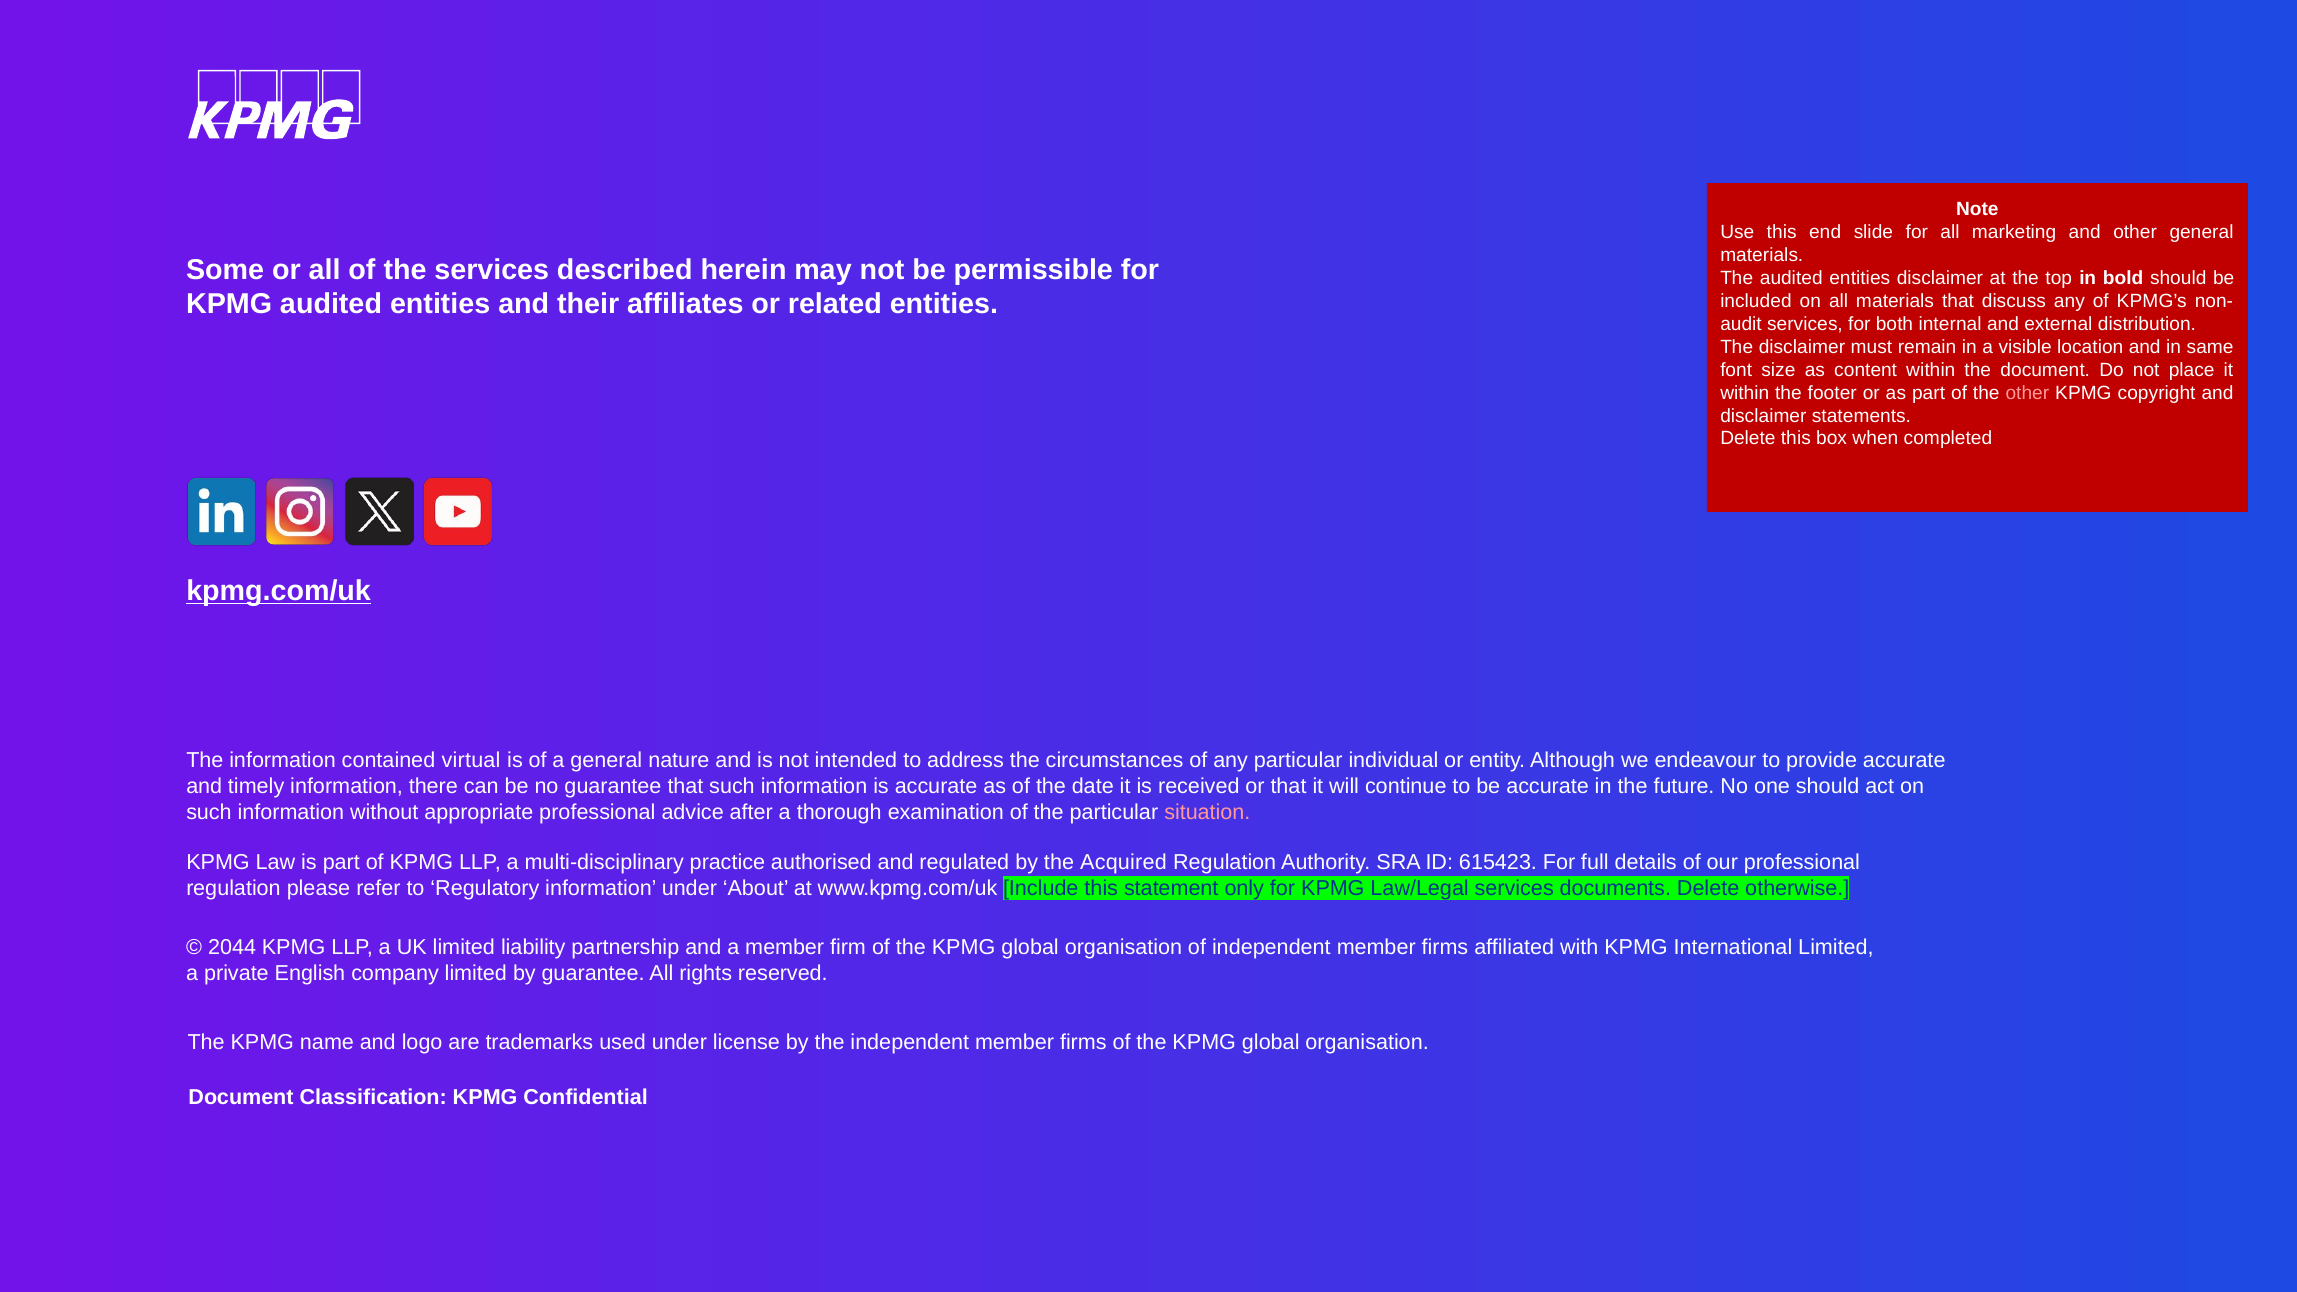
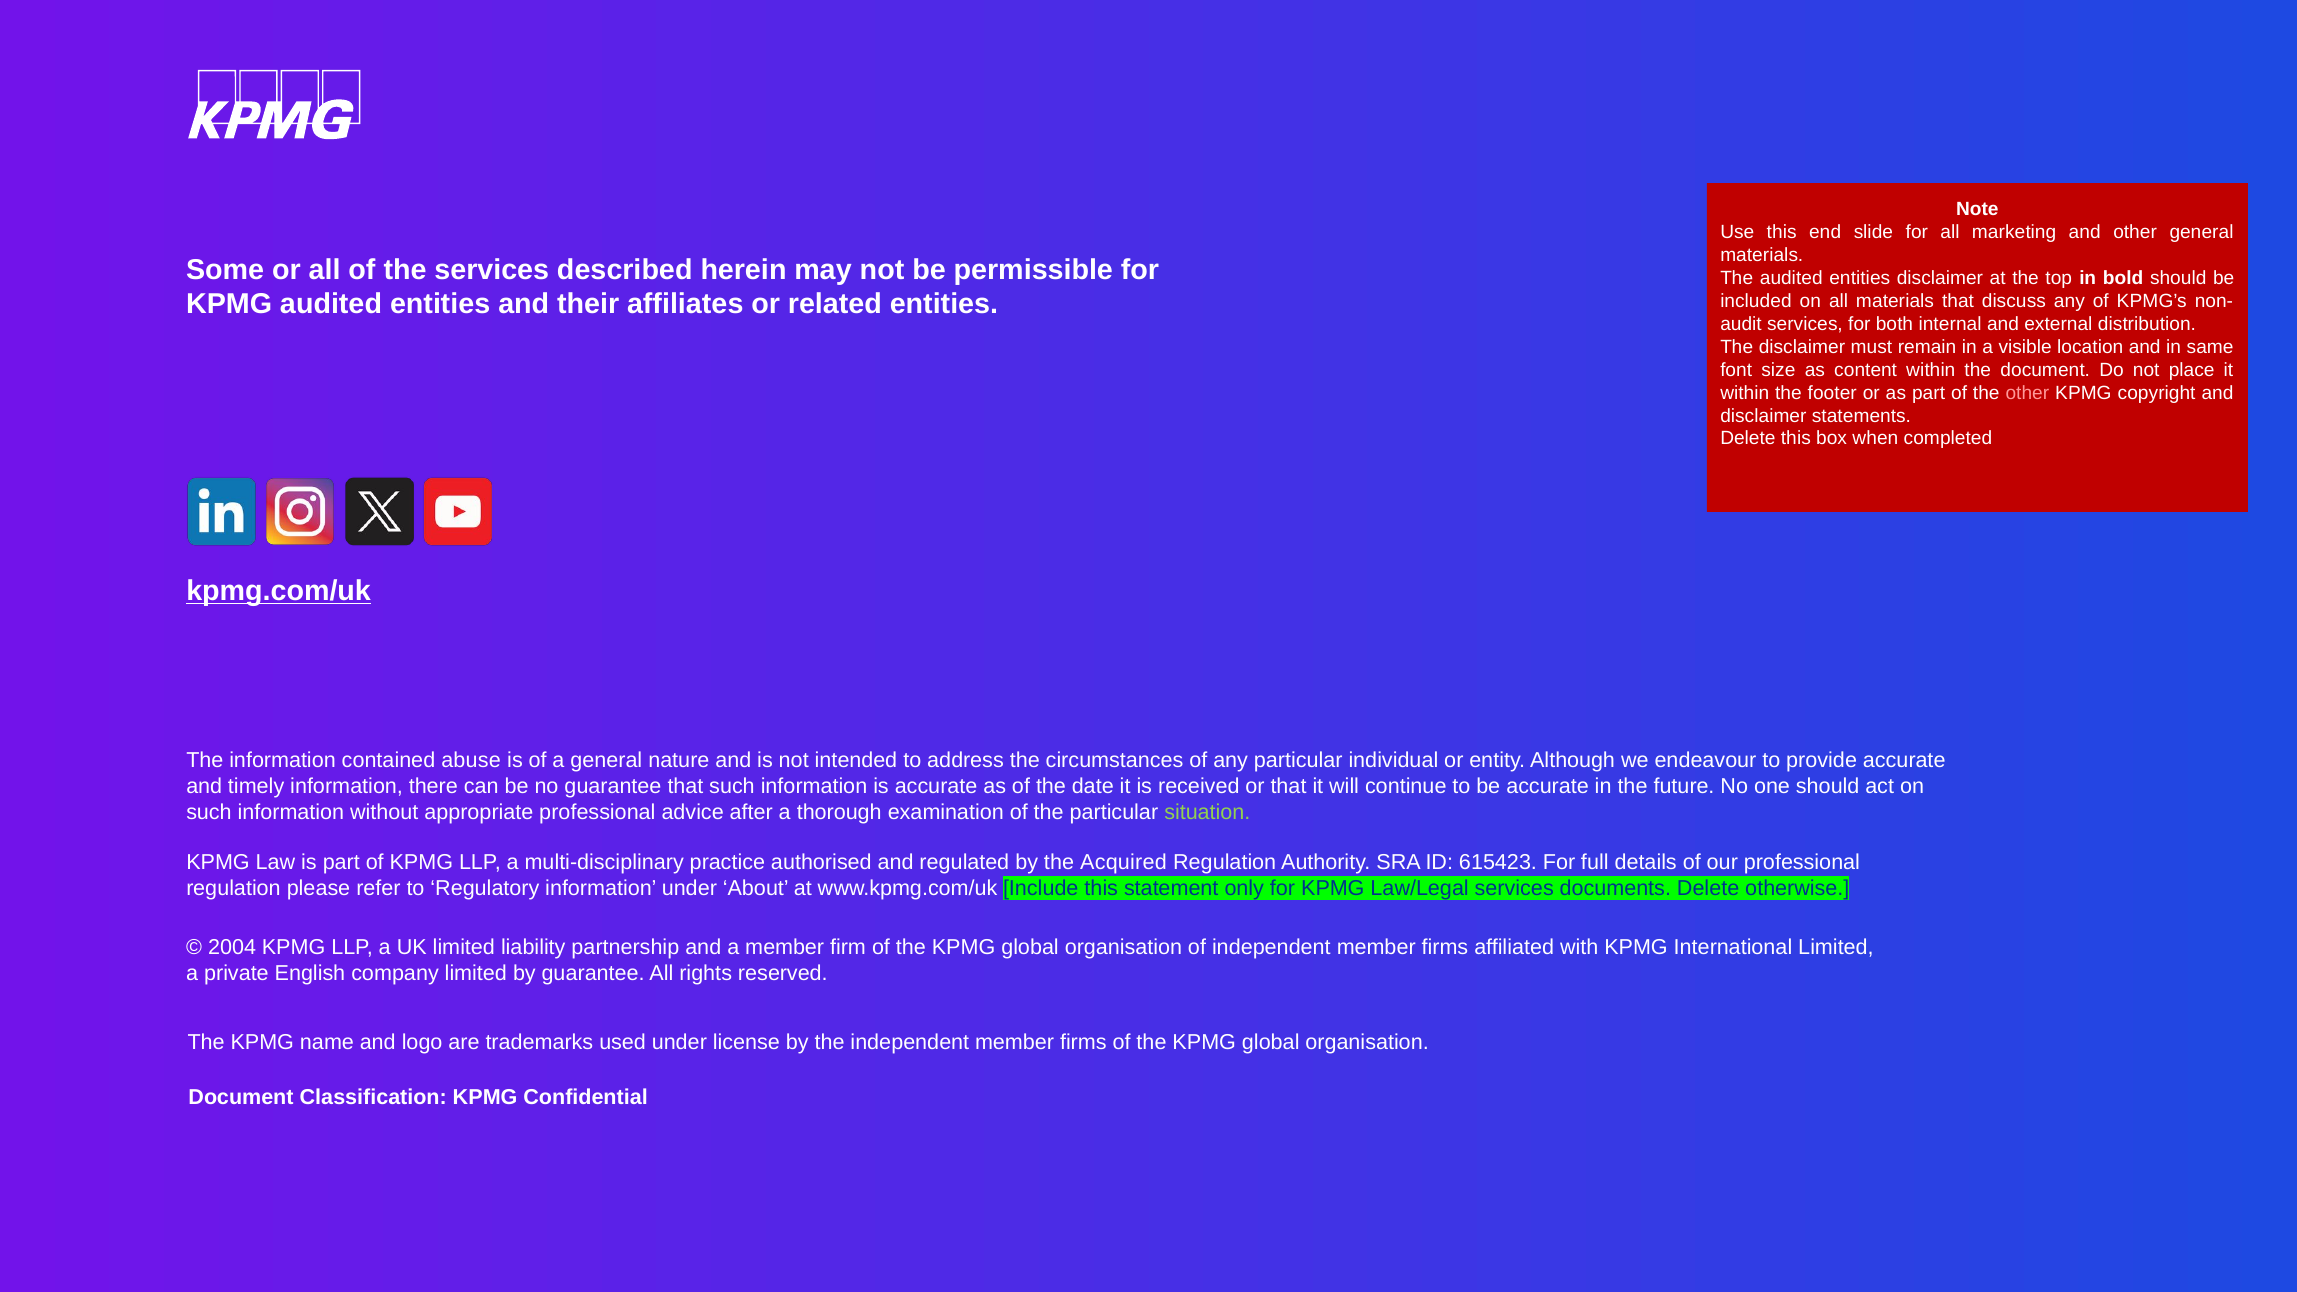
virtual: virtual -> abuse (471, 761)
situation colour: pink -> light green (1207, 813)
2044: 2044 -> 2004 (232, 948)
